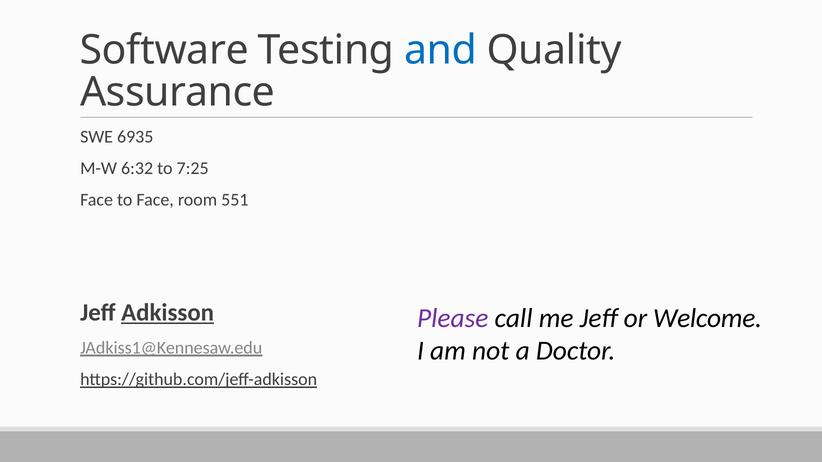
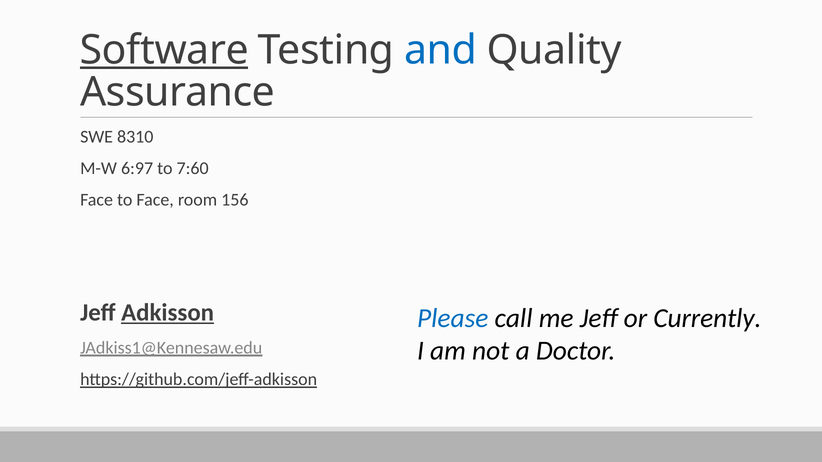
Software underline: none -> present (164, 50)
6935: 6935 -> 8310 (135, 137)
6:32: 6:32 -> 6:97 (137, 169)
7:25: 7:25 -> 7:60 (193, 169)
551: 551 -> 156 (235, 200)
Please colour: purple -> blue (453, 318)
Welcome: Welcome -> Currently (707, 318)
